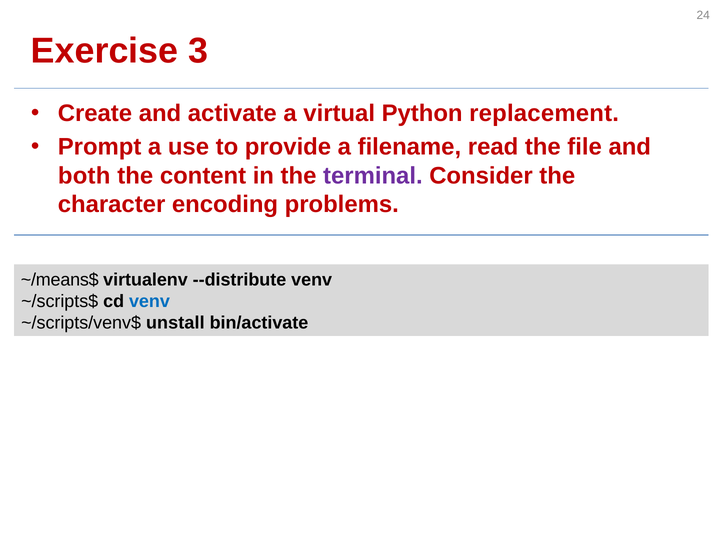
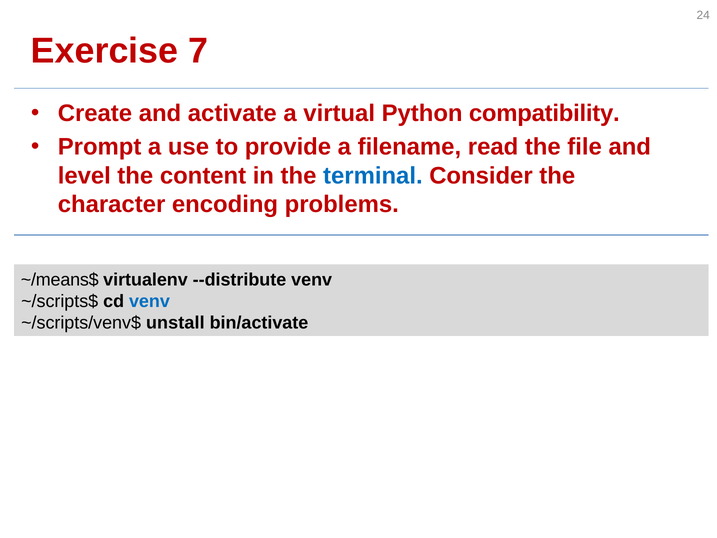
3: 3 -> 7 (198, 51)
replacement: replacement -> compatibility (544, 113)
both: both -> level (84, 176)
terminal colour: purple -> blue (373, 176)
